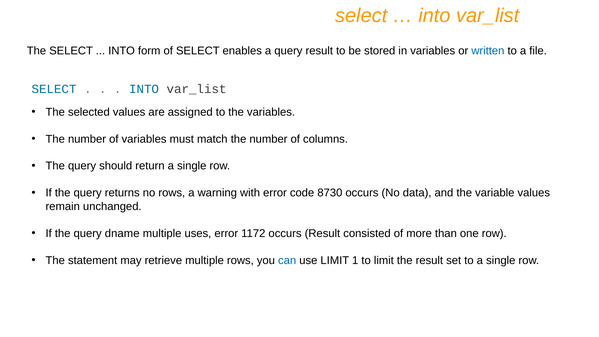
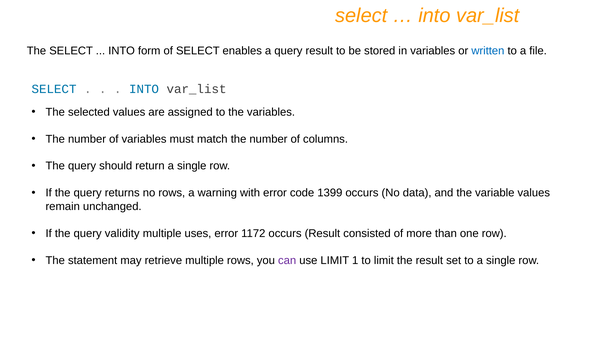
8730: 8730 -> 1399 (330, 193)
dname: dname -> validity (122, 233)
can colour: blue -> purple (287, 260)
